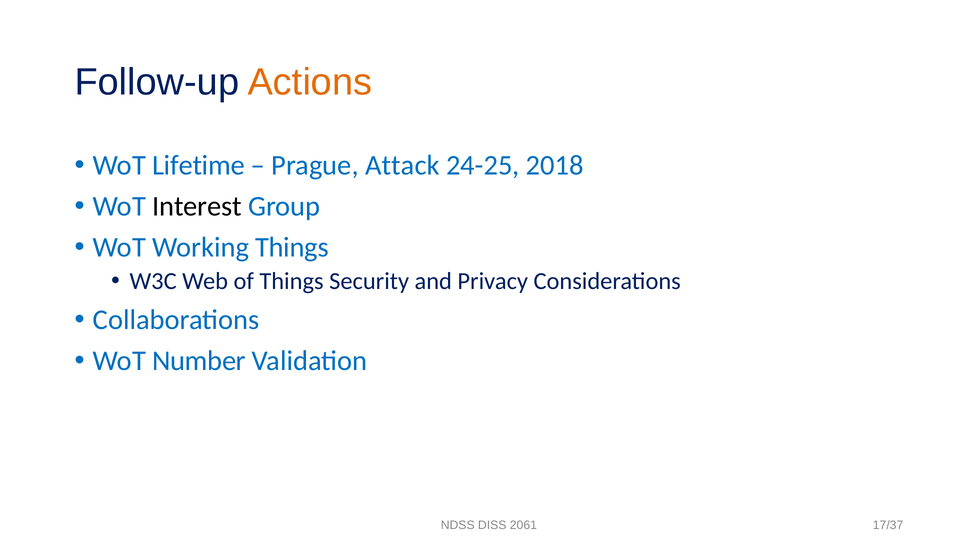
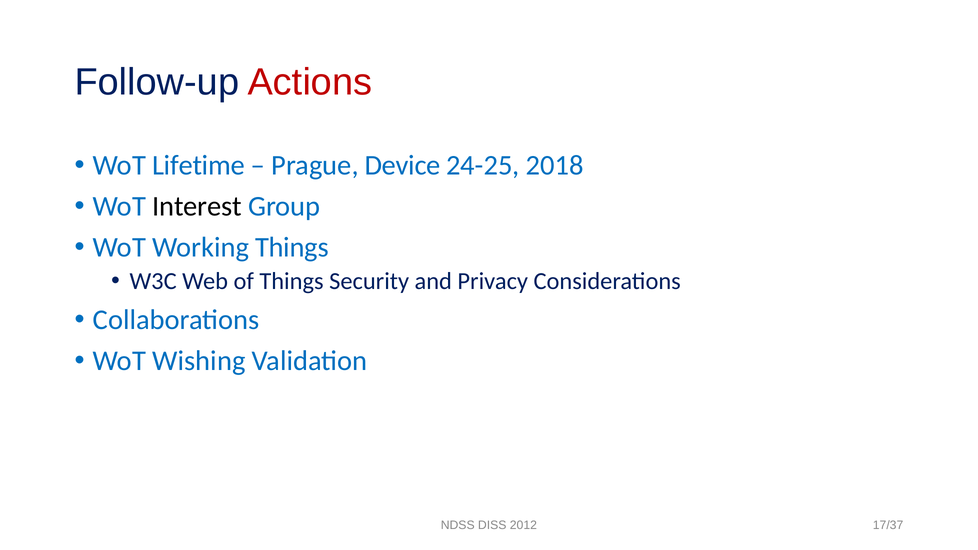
Actions colour: orange -> red (310, 82)
Attack: Attack -> Device (403, 165)
Number: Number -> Wishing (199, 361)
2061: 2061 -> 2012 (523, 525)
